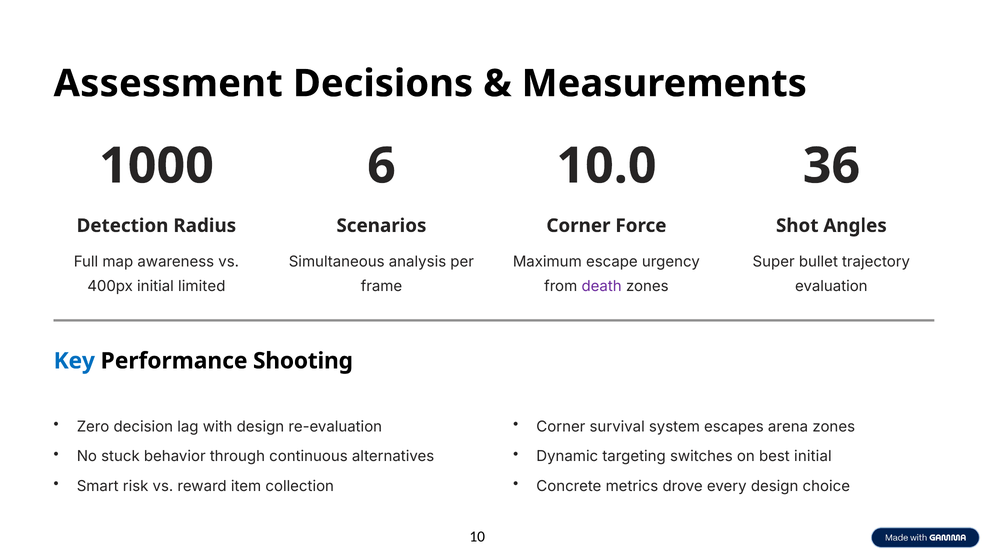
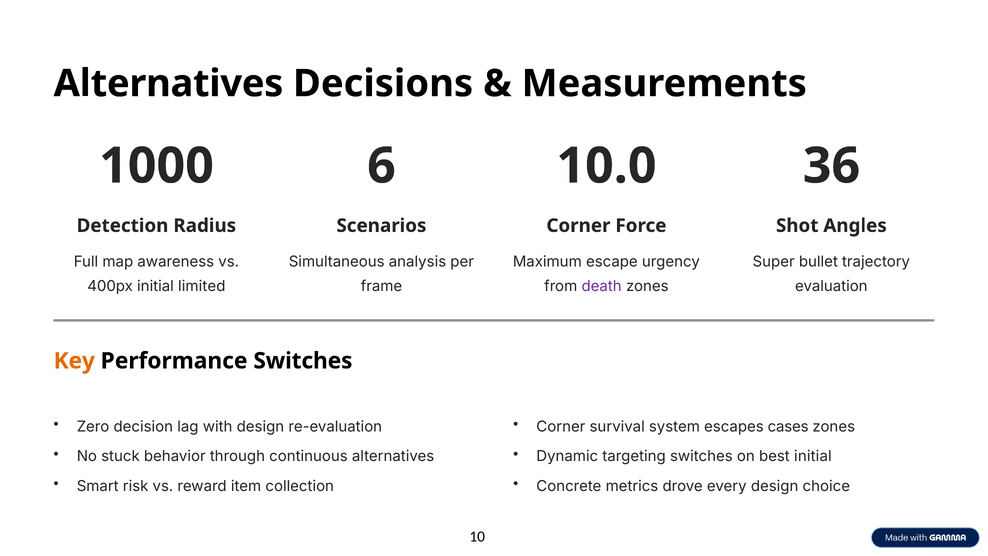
Assessment: Assessment -> Alternatives (168, 84)
Key colour: blue -> orange (74, 361)
Performance Shooting: Shooting -> Switches (303, 361)
arena: arena -> cases (788, 426)
